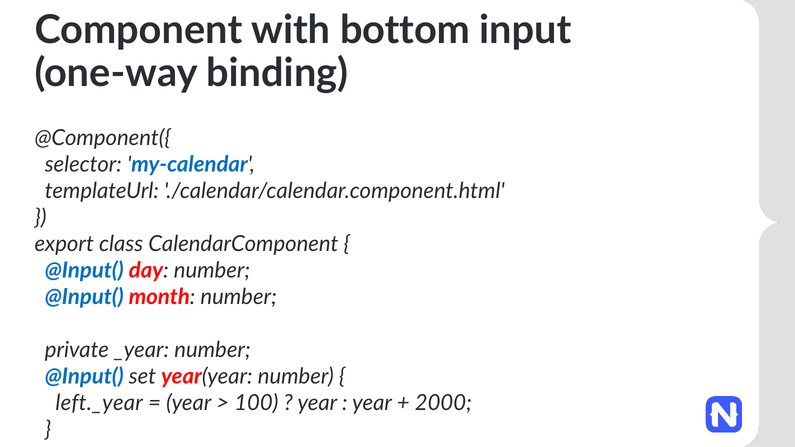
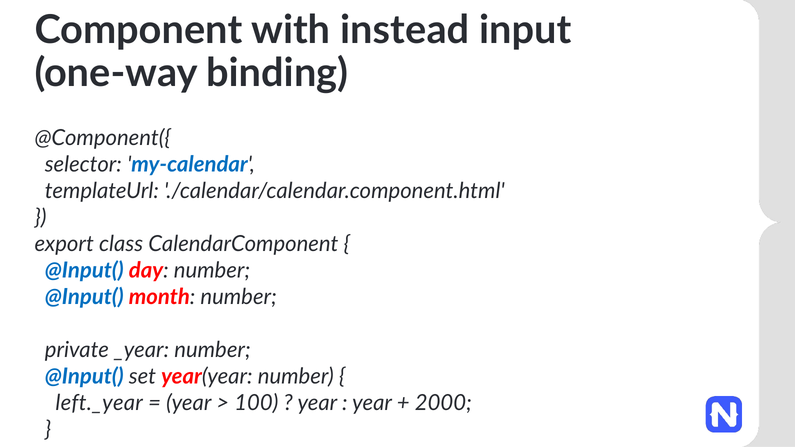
bottom: bottom -> instead (405, 30)
